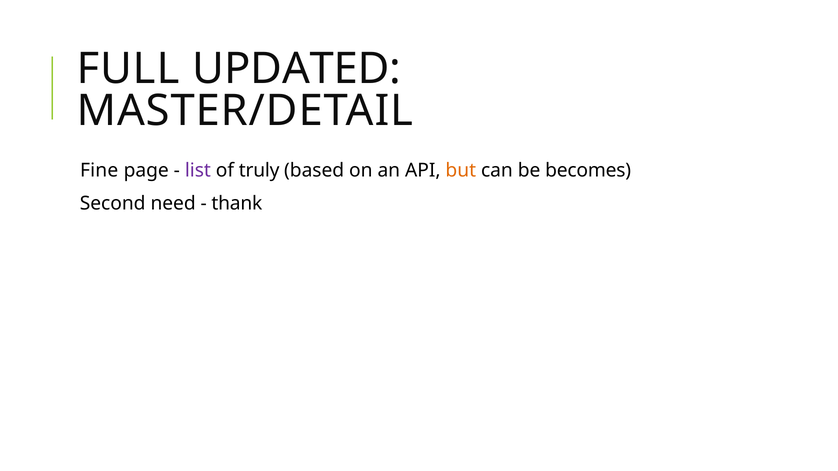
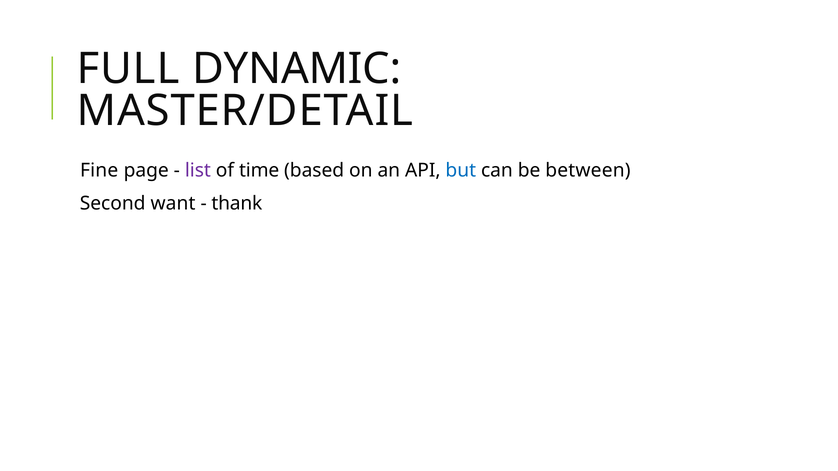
UPDATED: UPDATED -> DYNAMIC (297, 69)
truly: truly -> time (259, 171)
but colour: orange -> blue (461, 171)
becomes: becomes -> between (588, 171)
need: need -> want (173, 203)
